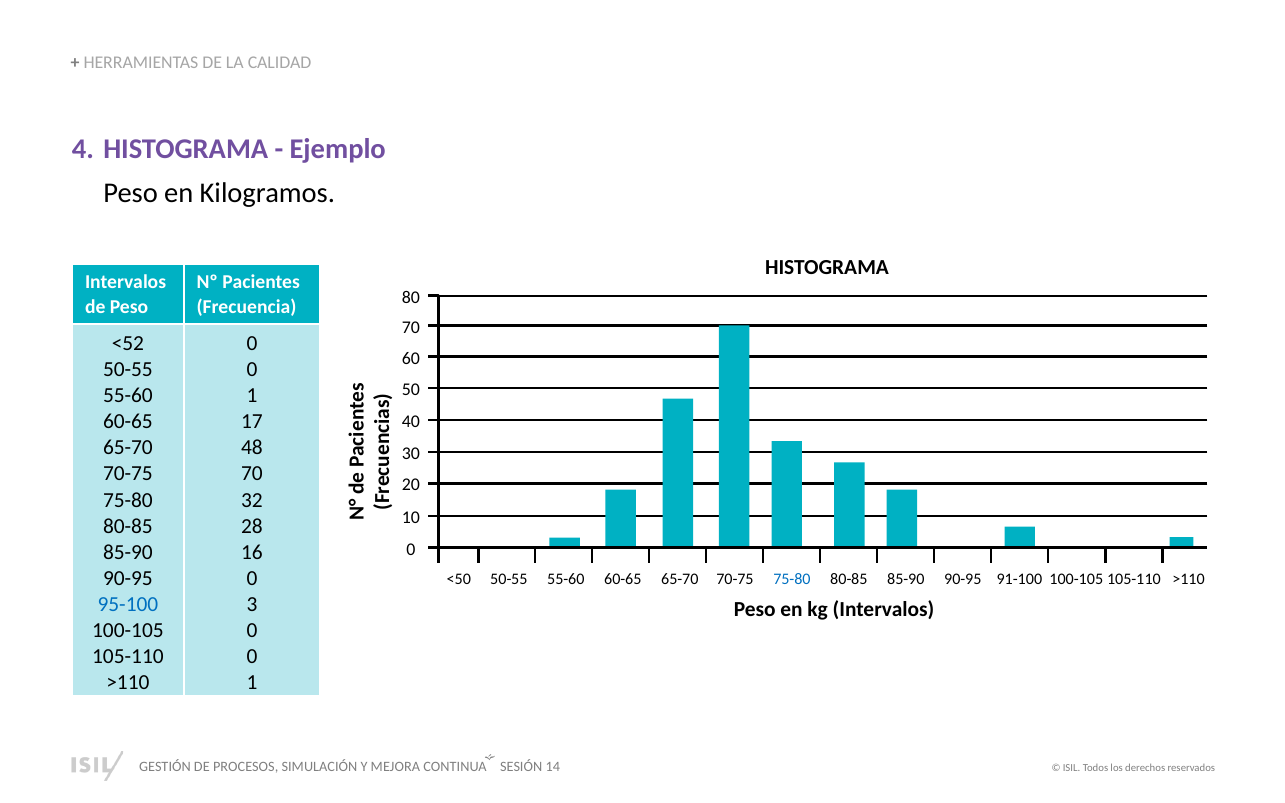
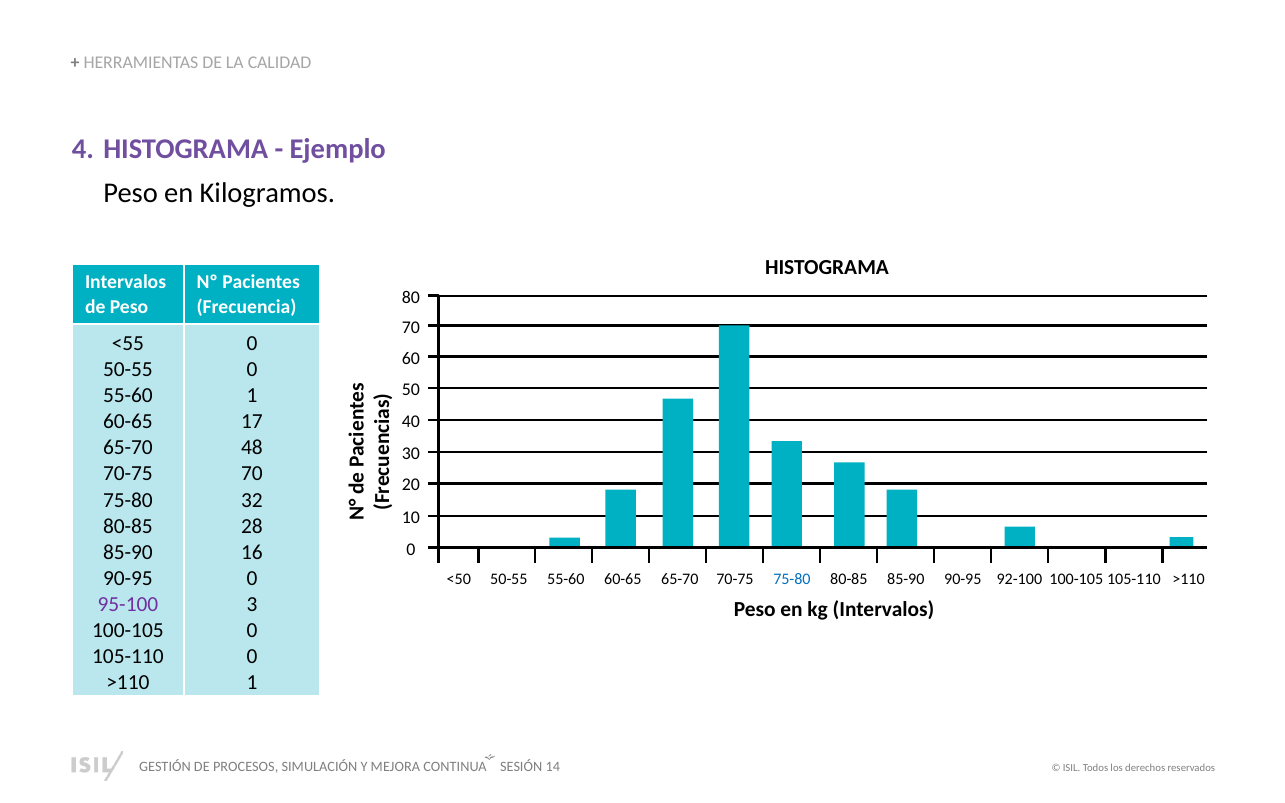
<52: <52 -> <55 (128, 343)
91-100: 91-100 -> 92-100 (1019, 580)
95-100 colour: blue -> purple (128, 605)
